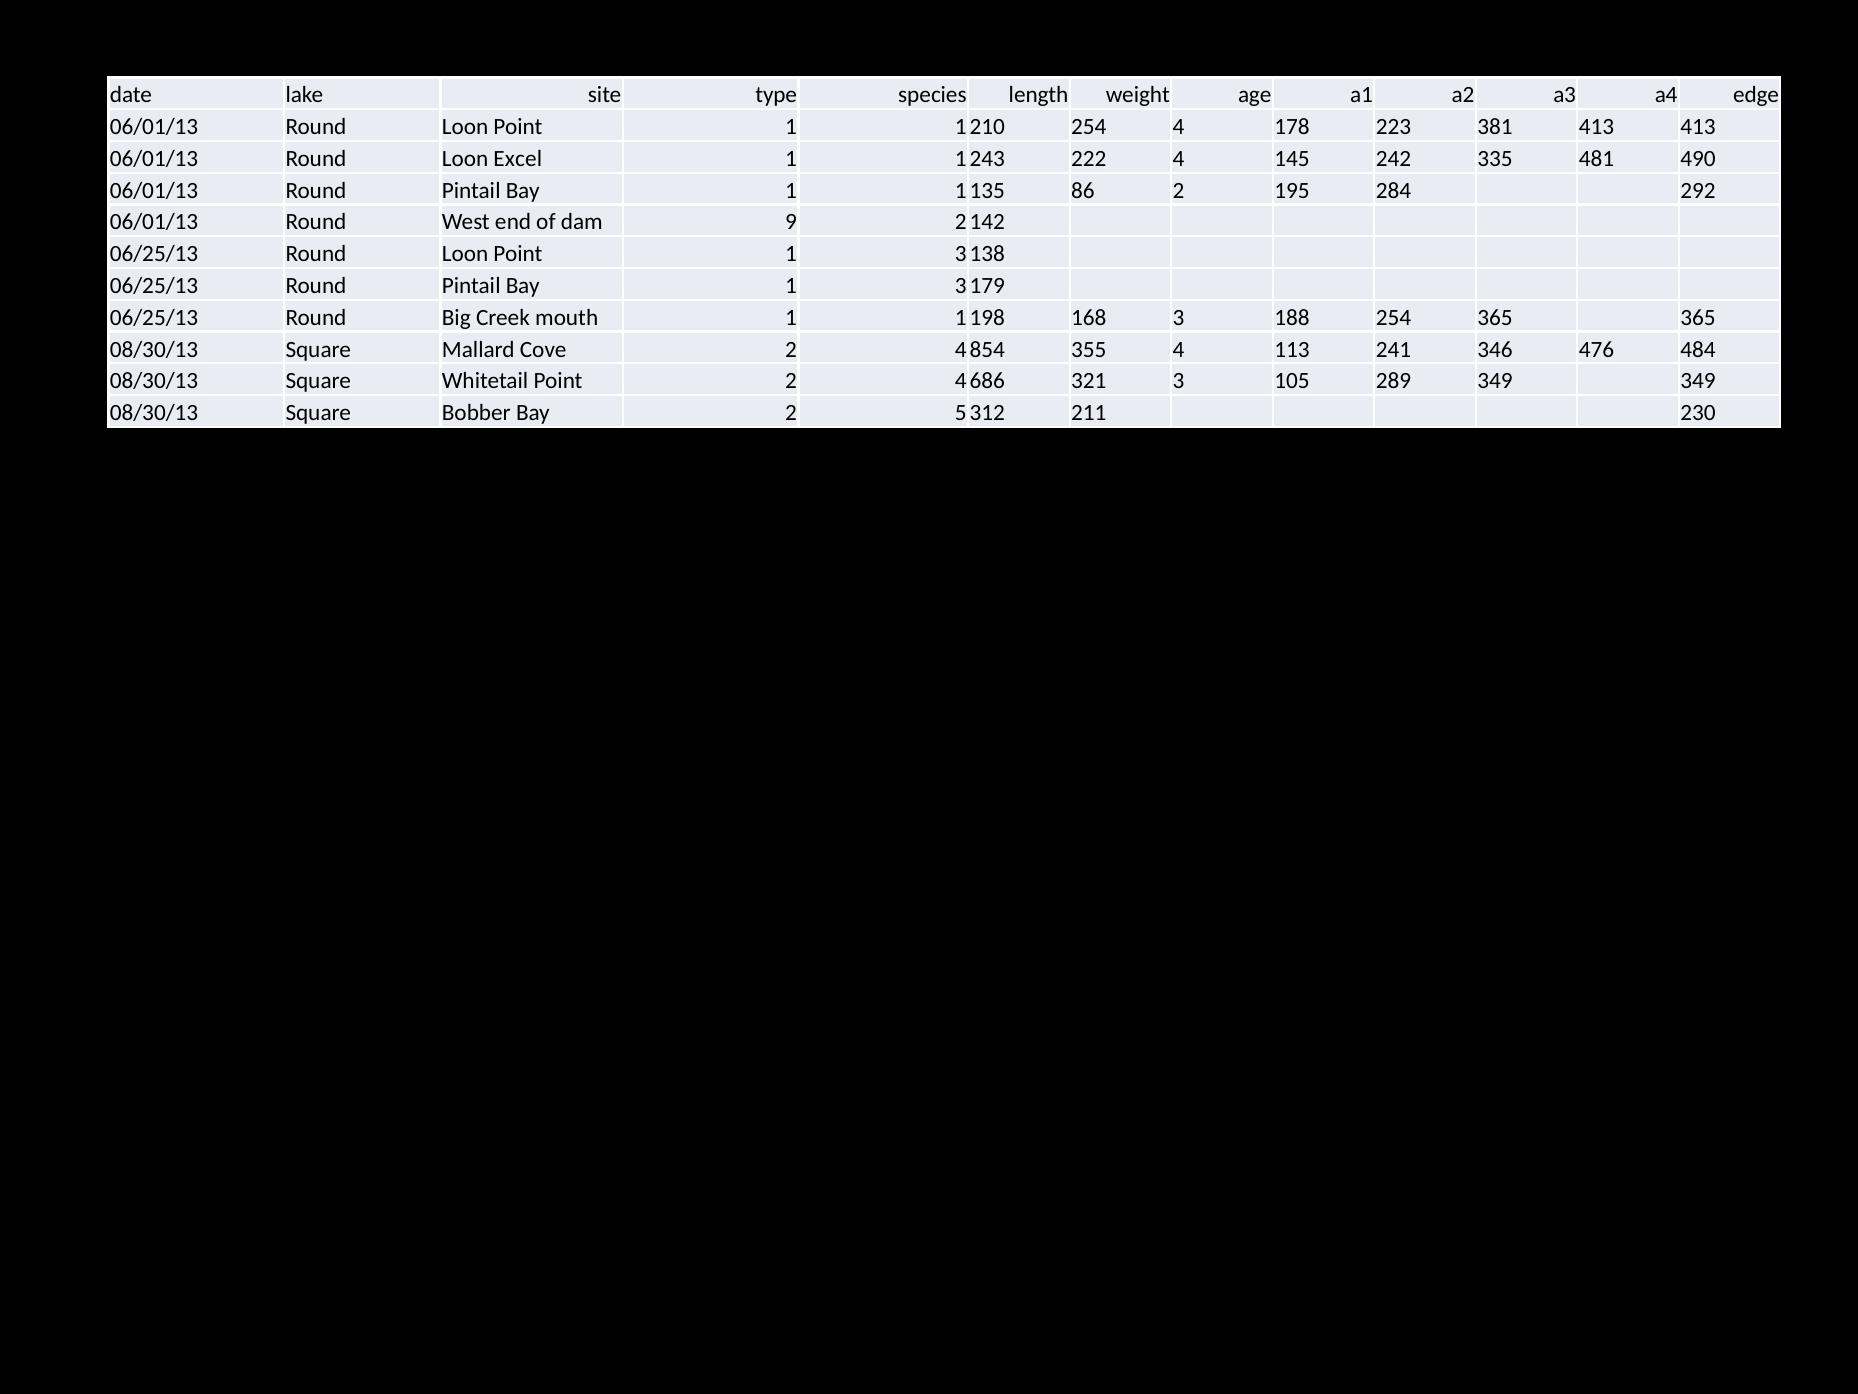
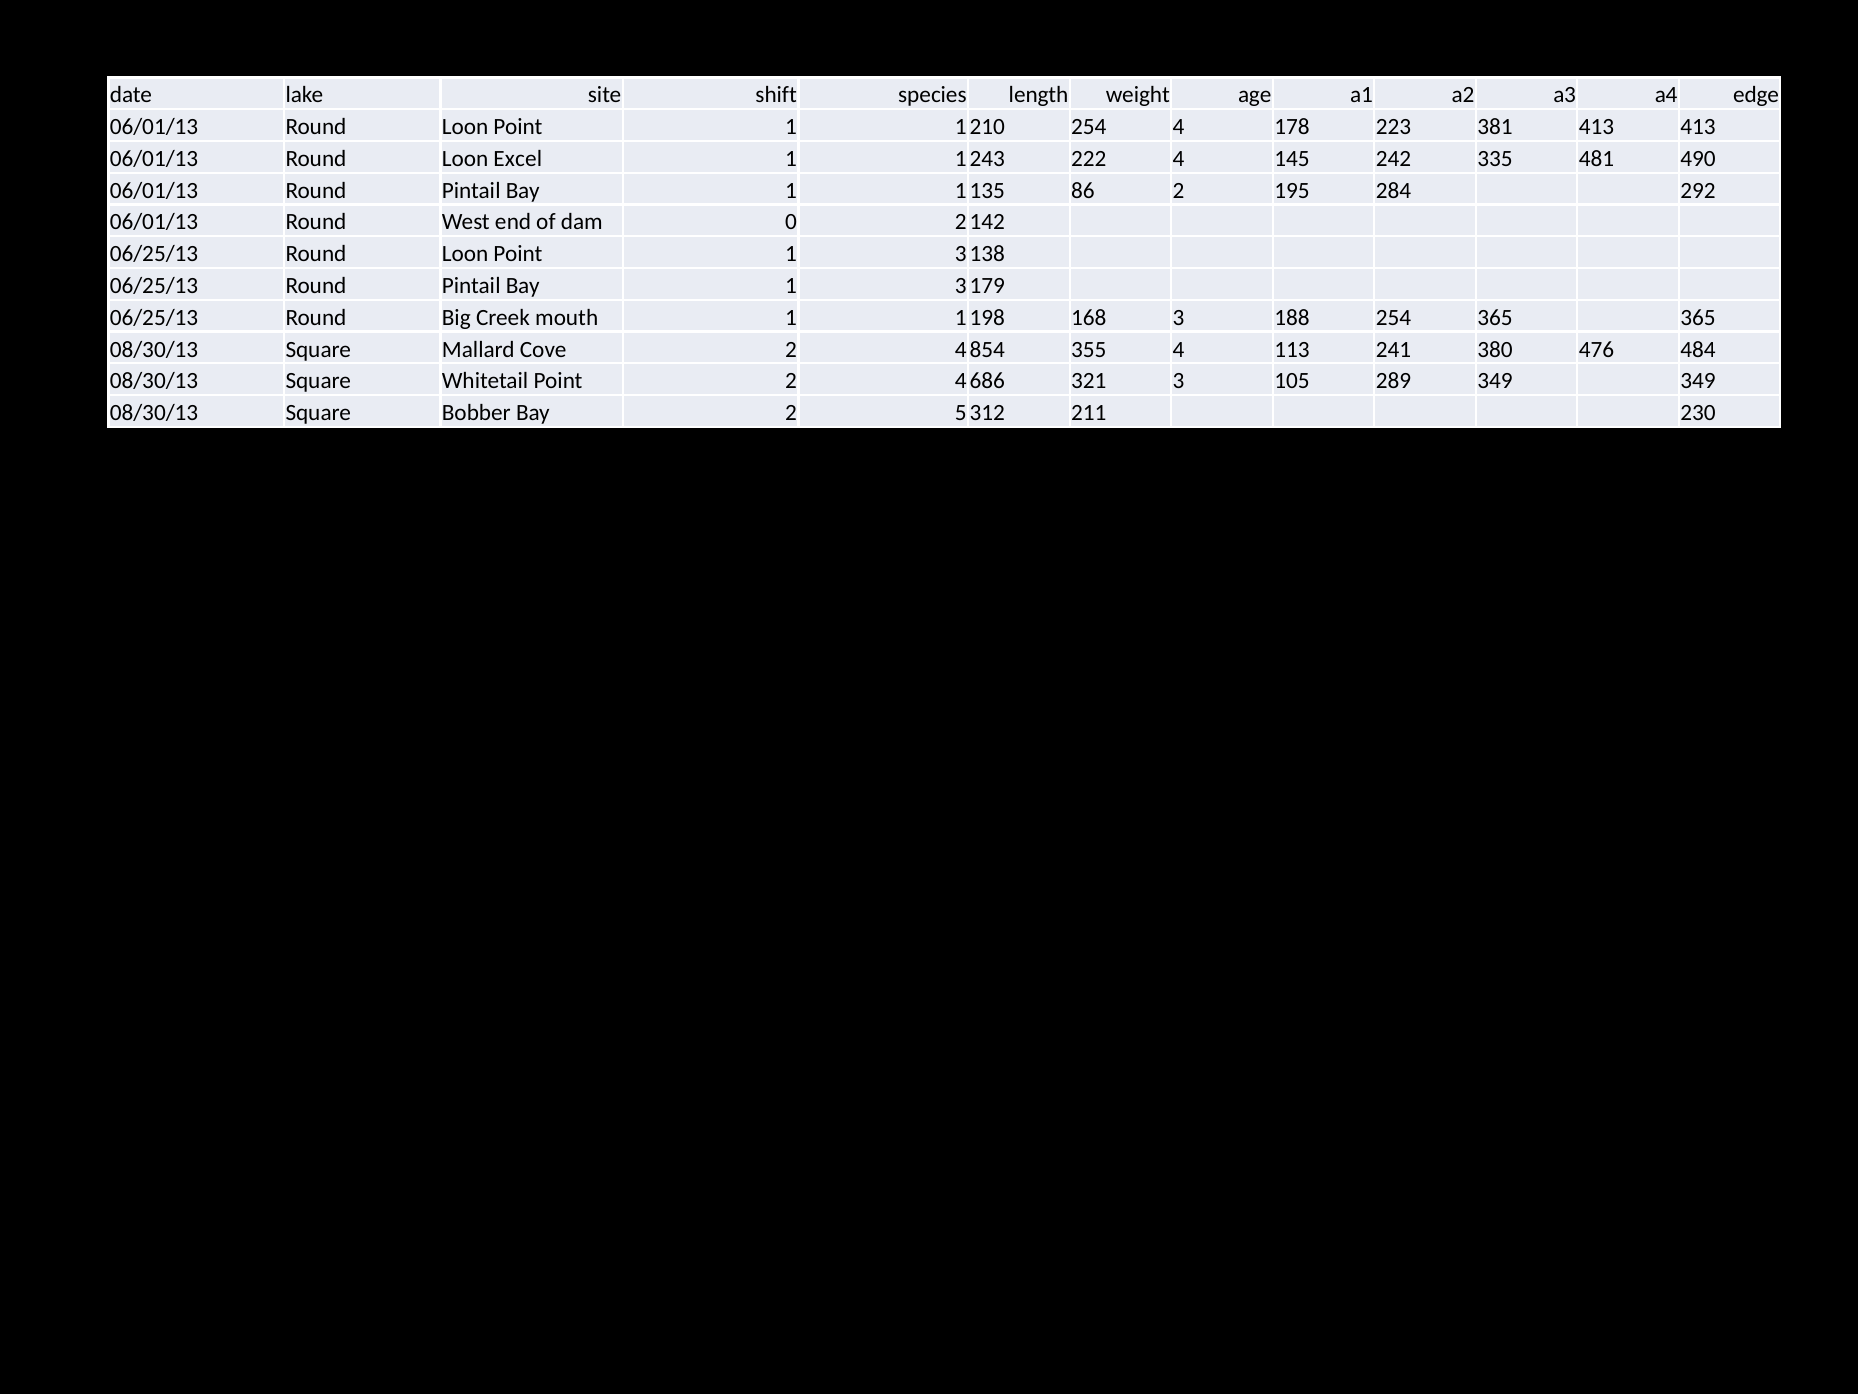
type: type -> shift (776, 95)
9: 9 -> 0 (791, 222)
346: 346 -> 380 (1495, 349)
